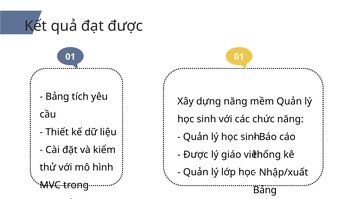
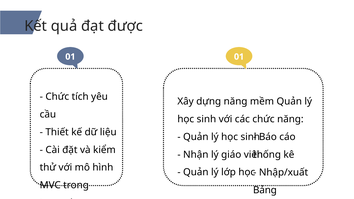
Bảng: Bảng -> Chức (57, 97)
Được: Được -> Nhận (196, 155)
